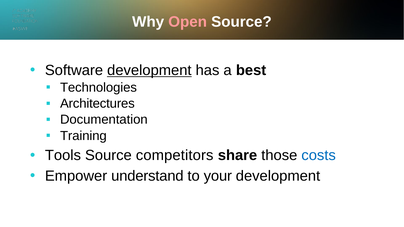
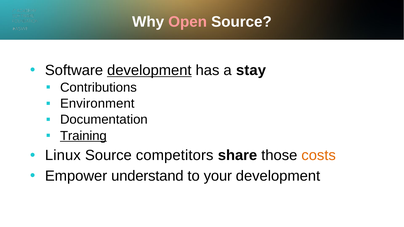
best: best -> stay (251, 70)
Technologies: Technologies -> Contributions (98, 87)
Architectures: Architectures -> Environment (97, 104)
Training underline: none -> present (83, 136)
Tools: Tools -> Linux (63, 156)
costs colour: blue -> orange (319, 156)
